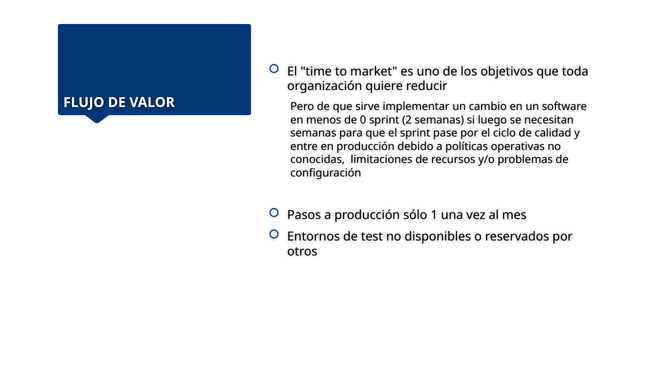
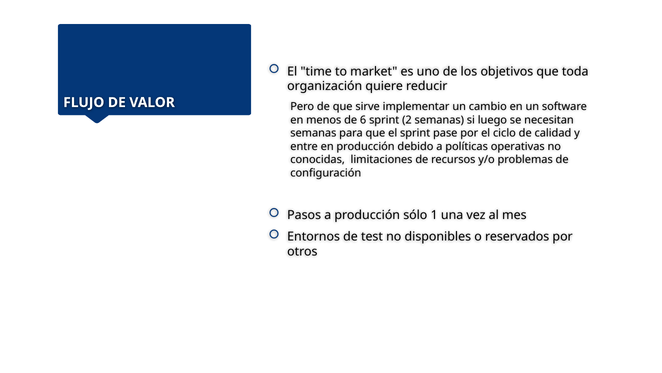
0: 0 -> 6 (363, 120)
